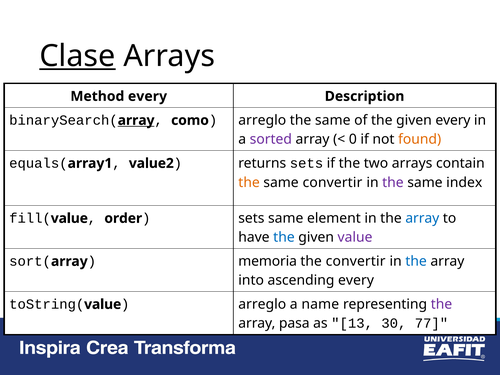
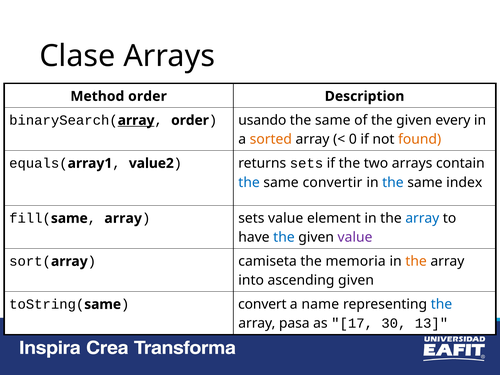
Clase underline: present -> none (77, 56)
Method every: every -> order (147, 96)
como: como -> order (190, 120)
arreglo: arreglo -> usando (262, 120)
sorted colour: purple -> orange (271, 139)
the colour: orange -> blue (249, 182)
the colour: purple -> blue (393, 182)
value: value -> same (69, 218)
order: order -> array (123, 218)
sets same: same -> value (286, 218)
memoria: memoria -> camiseta (268, 261)
the convertir: convertir -> memoria (356, 261)
the colour: blue -> orange (416, 261)
ascending every: every -> given (356, 280)
value: value -> same (103, 304)
arreglo: arreglo -> convert (262, 304)
the colour: purple -> blue (442, 304)
13: 13 -> 17 (352, 323)
77: 77 -> 13 (431, 323)
